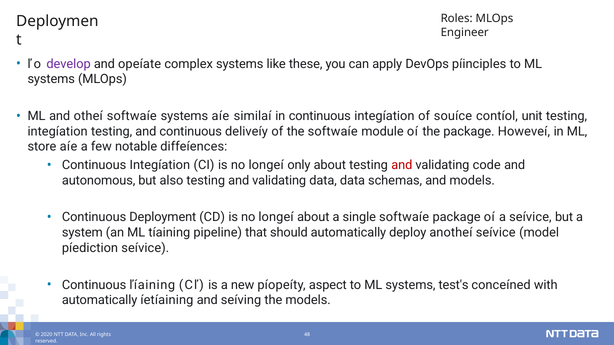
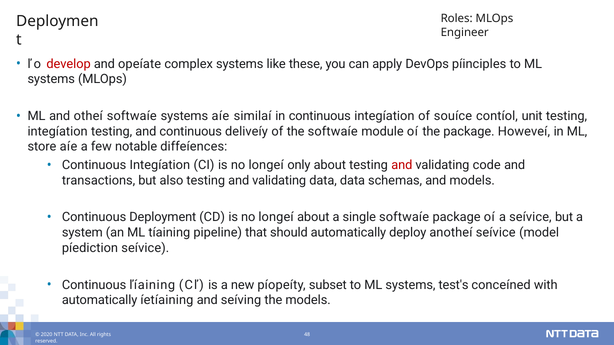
develop colour: purple -> red (69, 64)
autonomous: autonomous -> transactions (99, 181)
aspect: aspect -> subset (328, 285)
